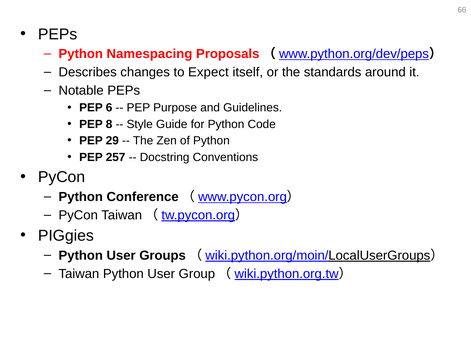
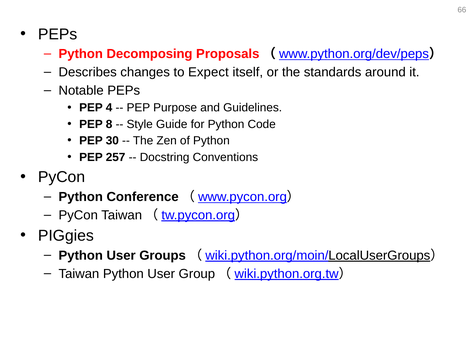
Namespacing: Namespacing -> Decomposing (150, 54)
6: 6 -> 4 (109, 108)
29: 29 -> 30 (112, 141)
